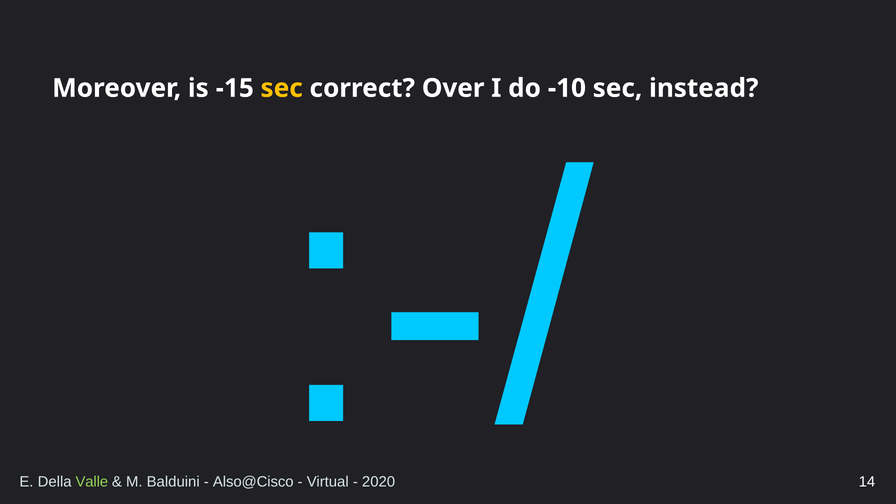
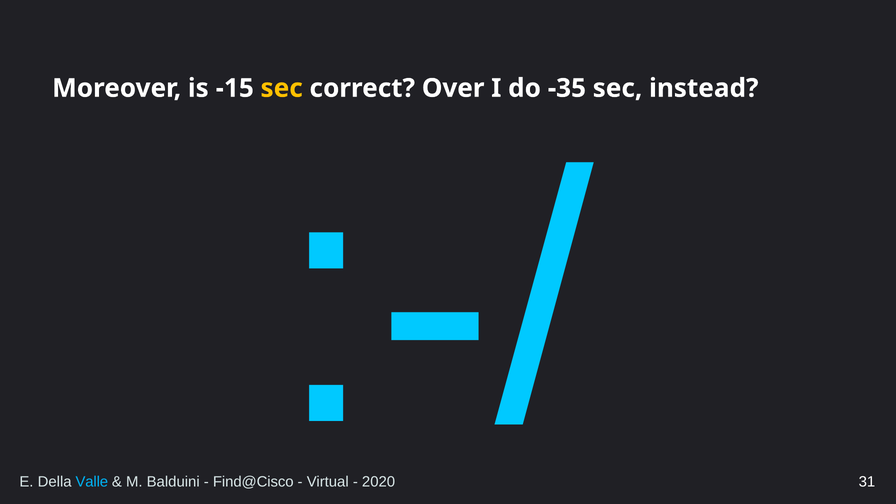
-10: -10 -> -35 (567, 88)
Valle colour: light green -> light blue (92, 482)
Also@Cisco: Also@Cisco -> Find@Cisco (253, 482)
14: 14 -> 31 (867, 482)
